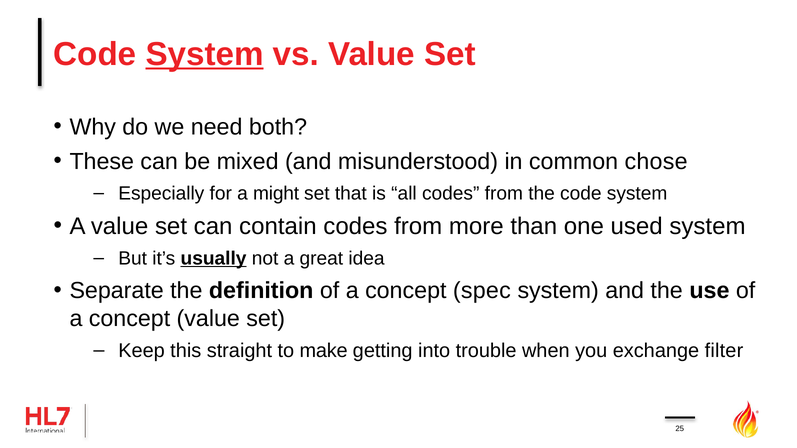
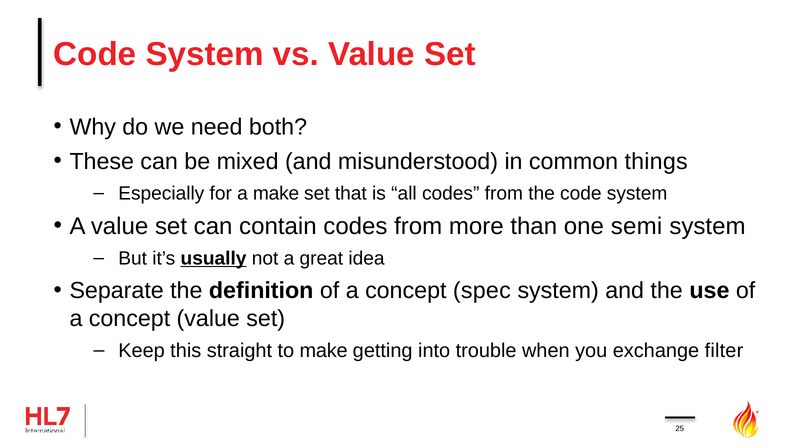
System underline: present -> none (205, 54)
chose: chose -> things (656, 162)
a might: might -> make (276, 193)
used: used -> semi (637, 226)
